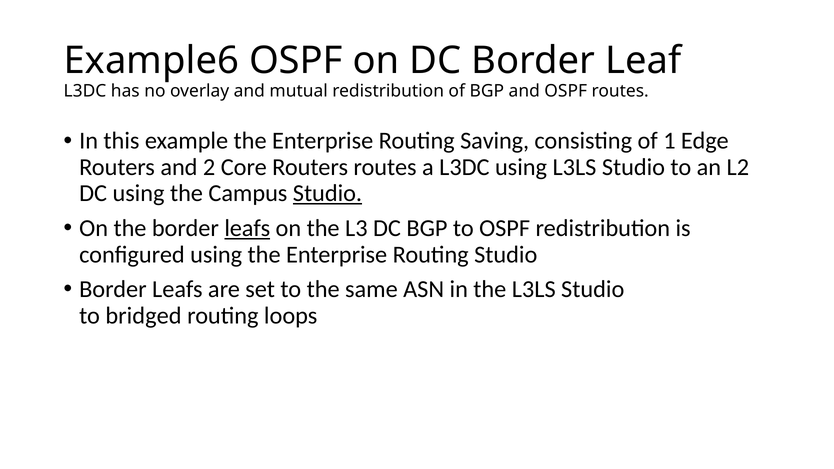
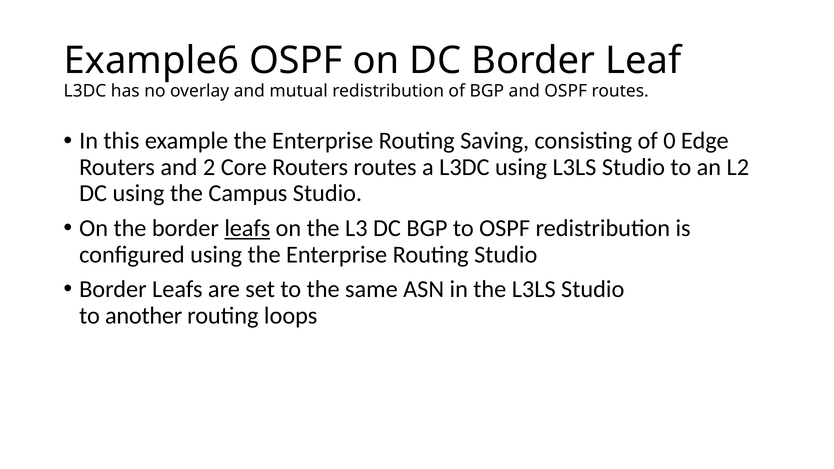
1: 1 -> 0 (669, 141)
Studio underline: present -> none (327, 193)
bridged: bridged -> another (144, 316)
